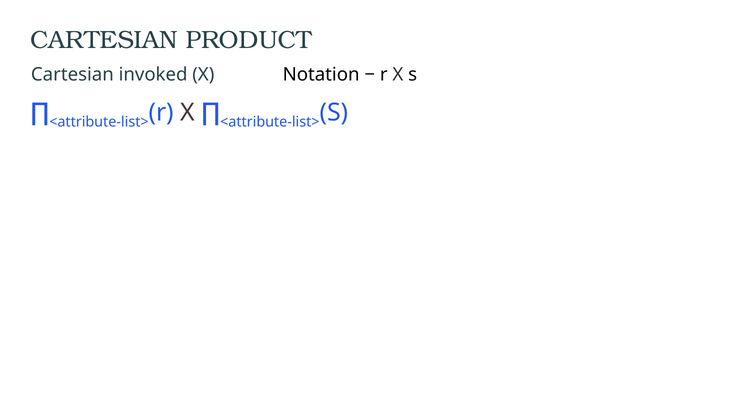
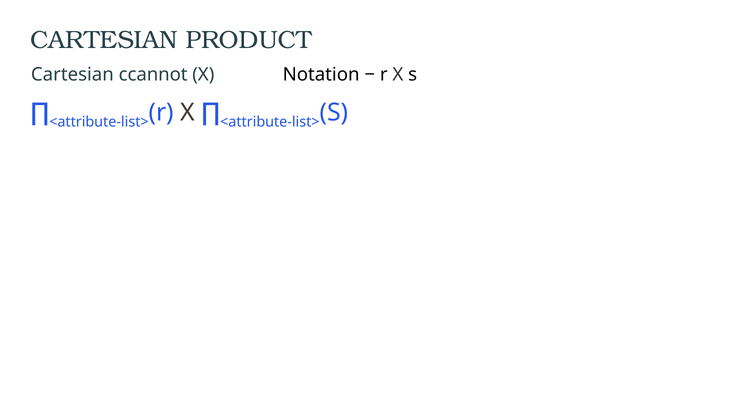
invoked: invoked -> ccannot (153, 74)
